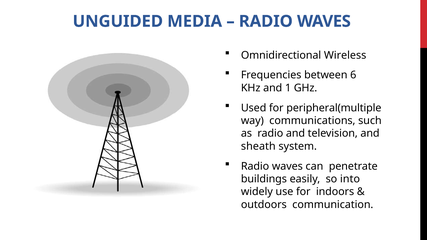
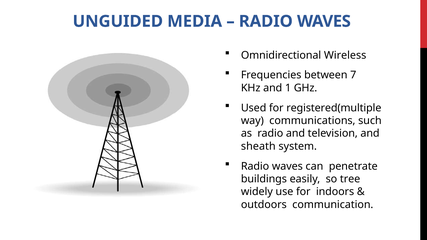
6: 6 -> 7 (353, 75)
peripheral(multiple: peripheral(multiple -> registered(multiple (334, 108)
into: into -> tree (350, 179)
